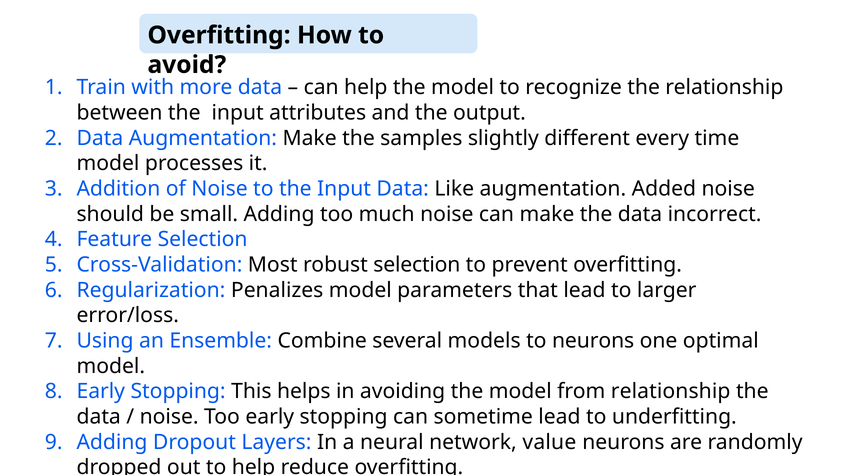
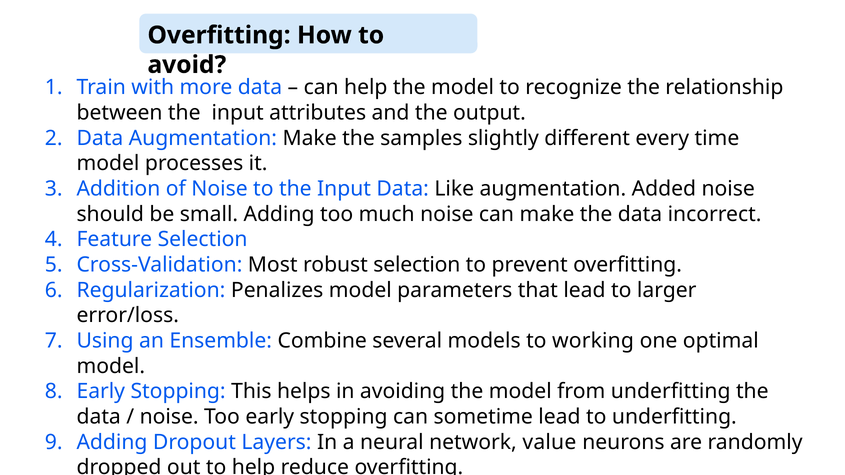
to neurons: neurons -> working (593, 341)
from relationship: relationship -> underfitting (671, 392)
